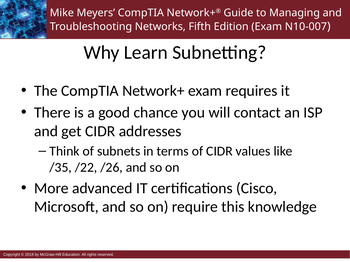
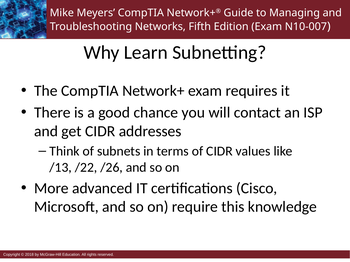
/35: /35 -> /13 (61, 168)
